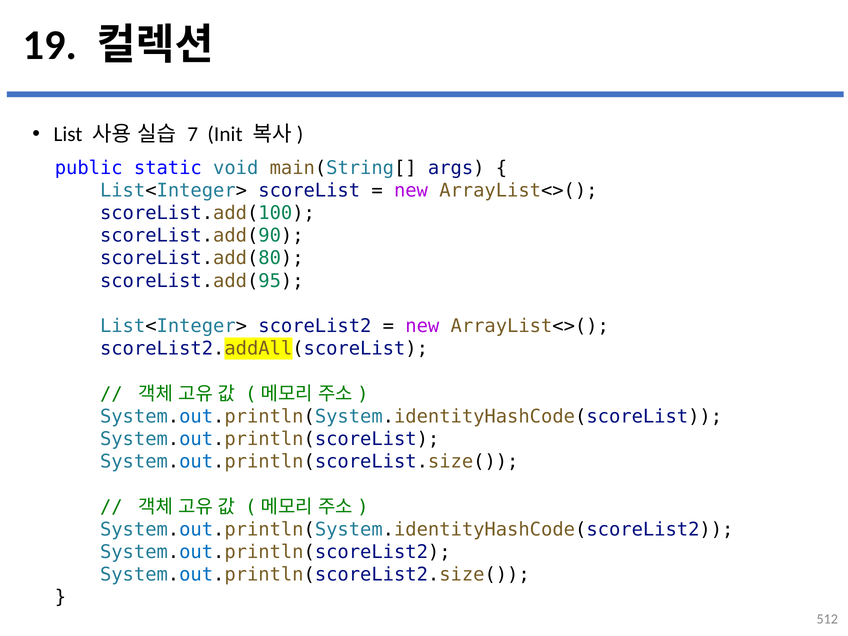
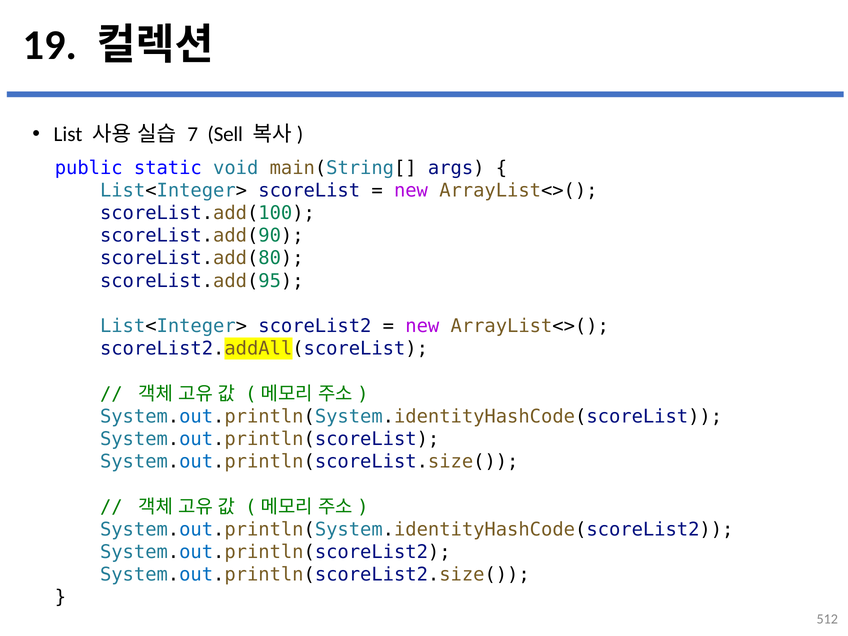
Init: Init -> Sell (225, 134)
